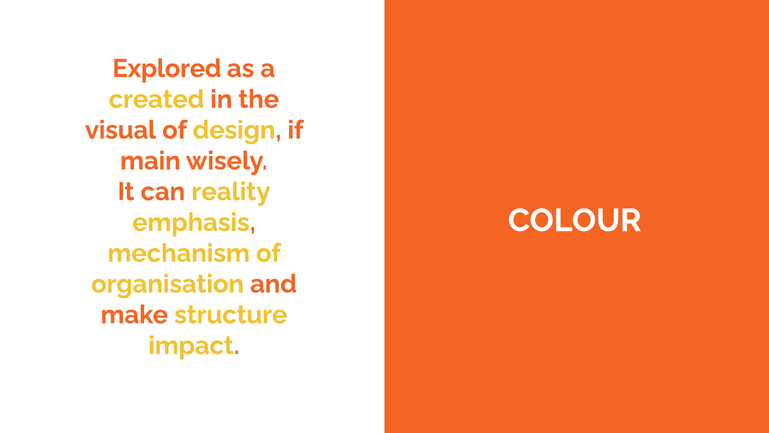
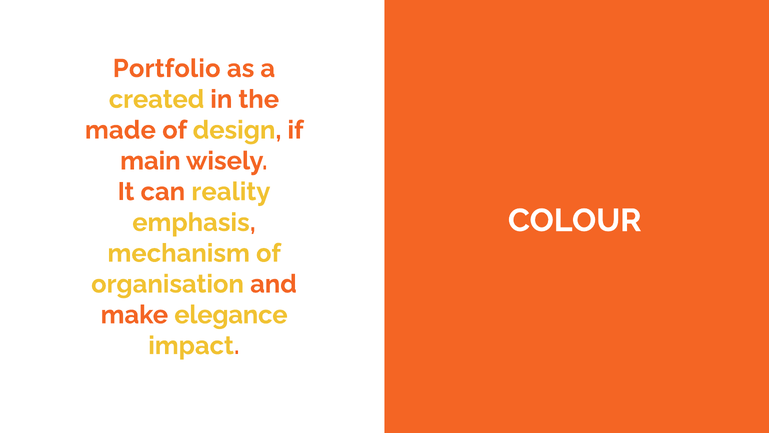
Explored: Explored -> Portfolio (167, 68)
visual: visual -> made (120, 130)
structure: structure -> elegance (231, 315)
